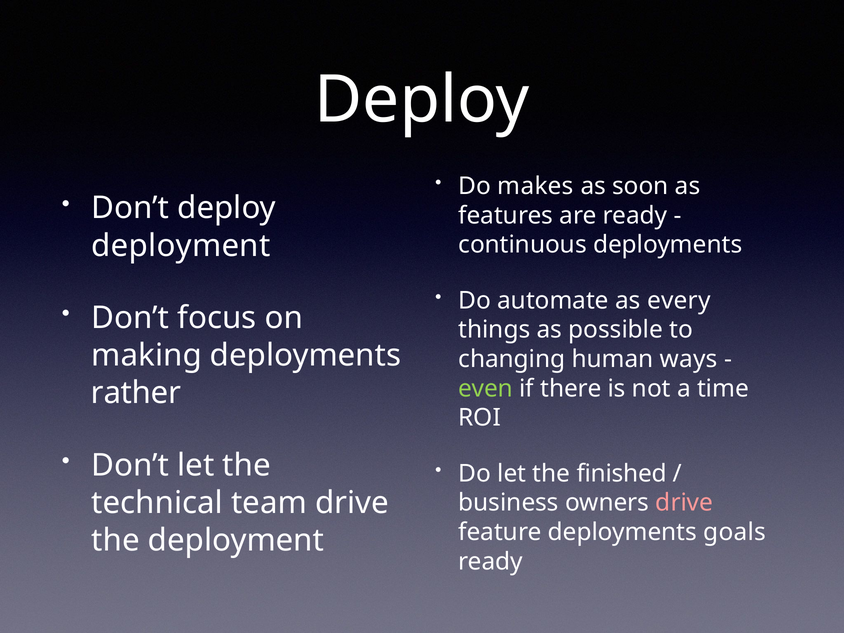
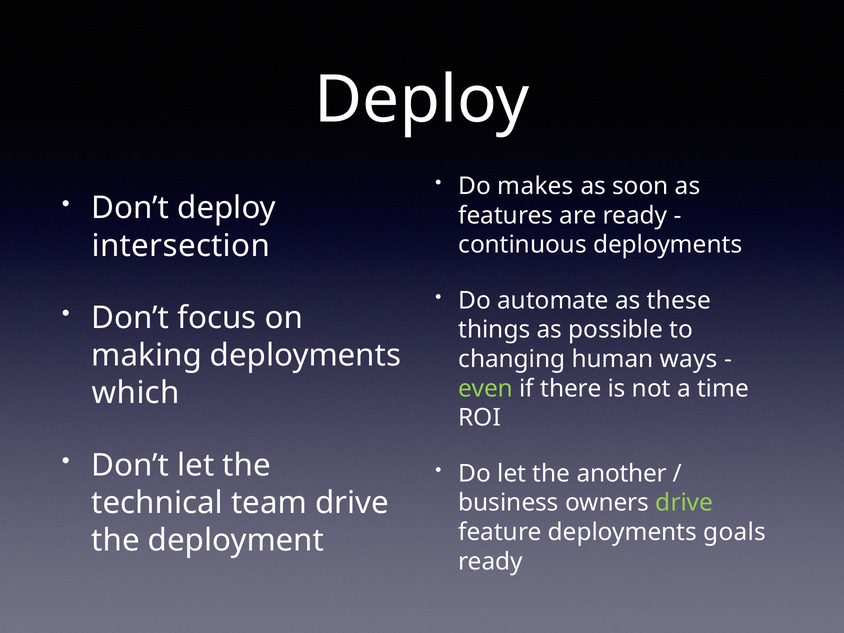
deployment: deployment -> intersection (181, 246)
every: every -> these (679, 301)
rather: rather -> which (136, 393)
finished: finished -> another (622, 474)
drive colour: pink -> light green (684, 503)
